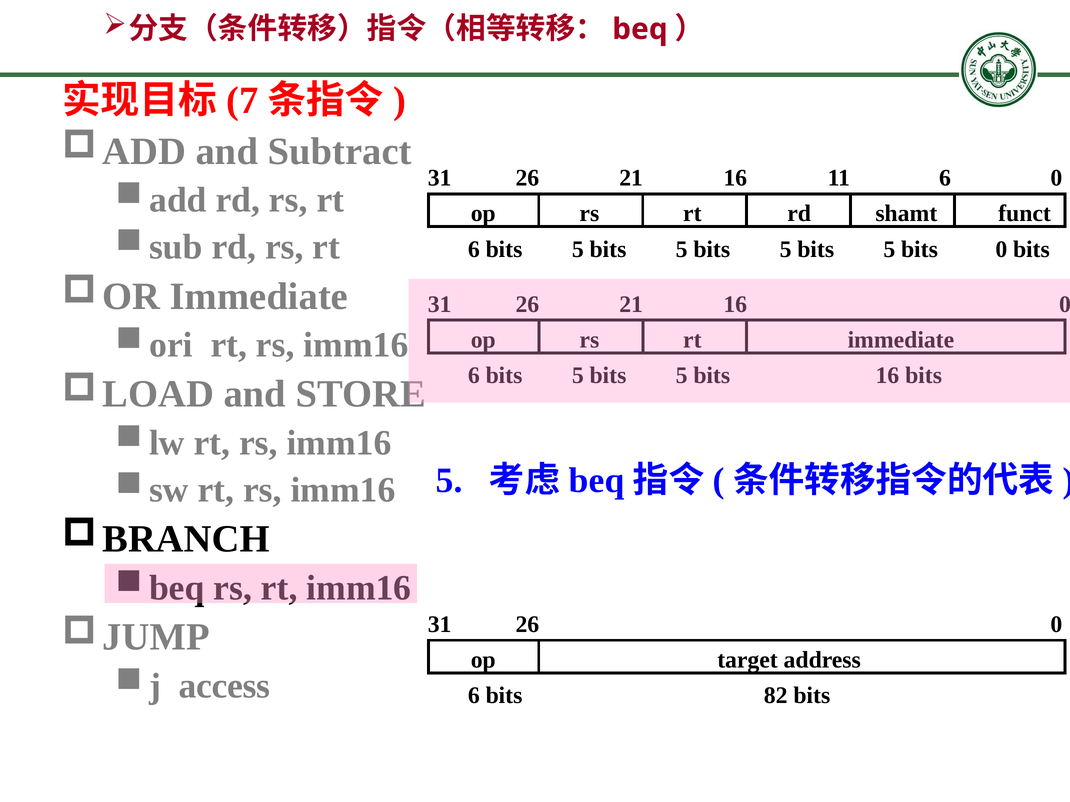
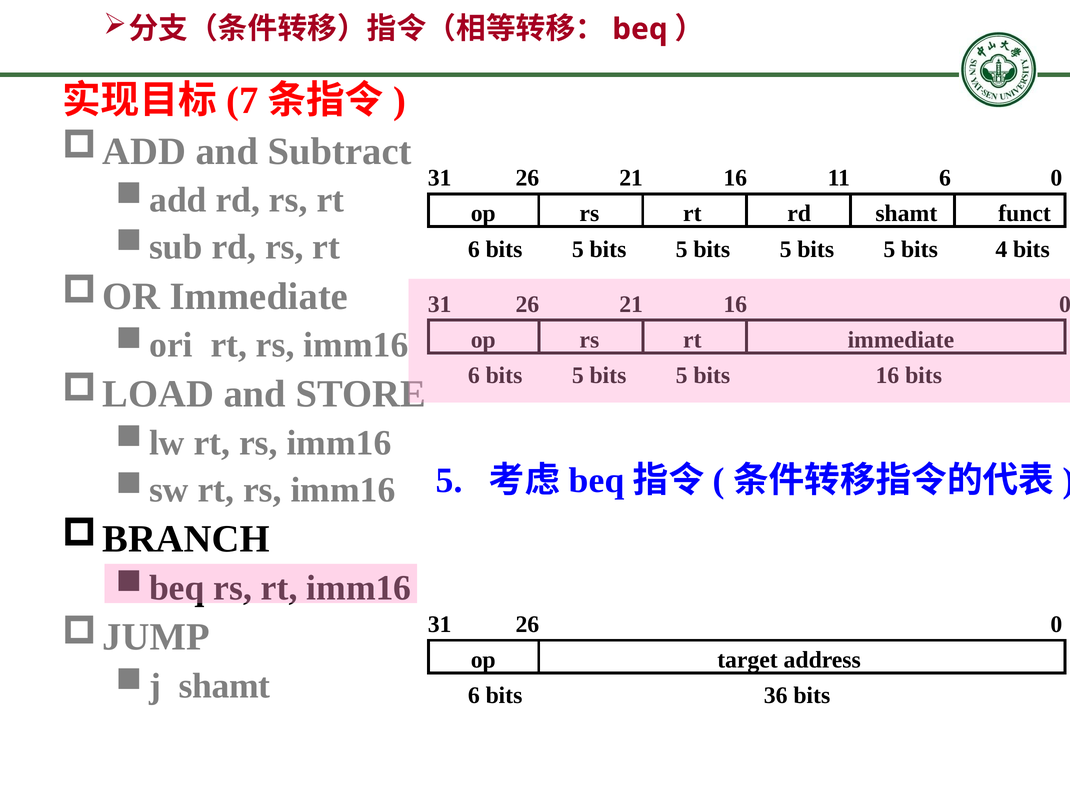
bits 0: 0 -> 4 (1001, 249)
access: access -> shamt (224, 686)
82: 82 -> 36 (776, 696)
